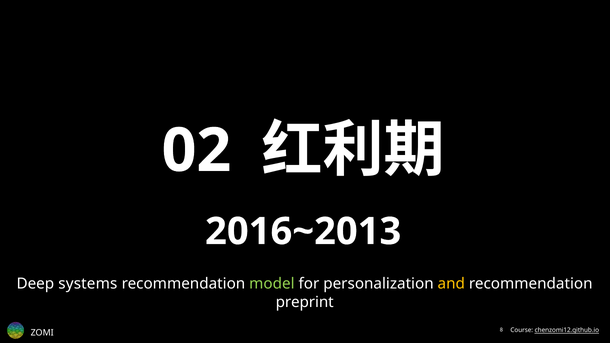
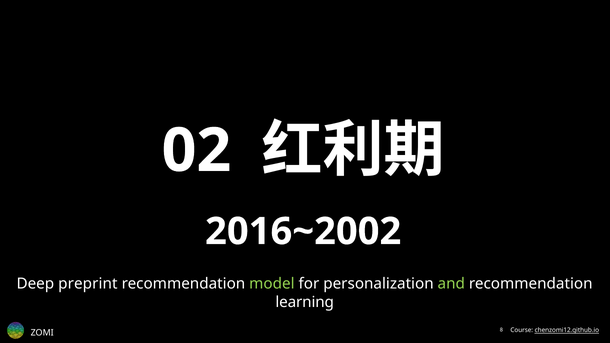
2016~2013: 2016~2013 -> 2016~2002 (303, 232)
systems: systems -> preprint (88, 284)
and colour: yellow -> light green (451, 284)
preprint: preprint -> learning (305, 302)
